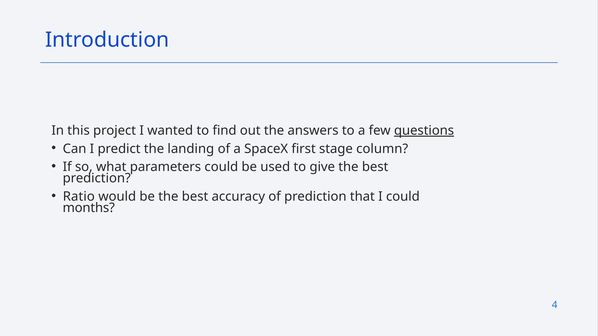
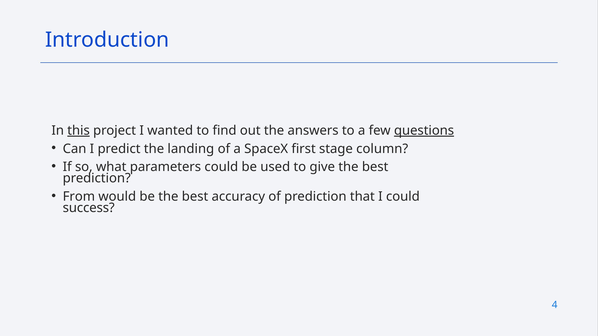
this underline: none -> present (79, 131)
Ratio: Ratio -> From (79, 197)
months: months -> success (89, 208)
